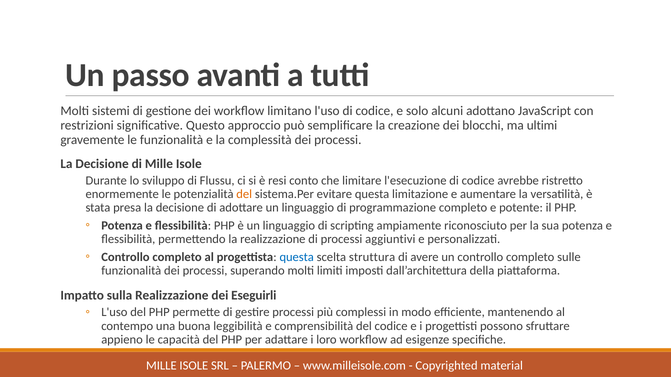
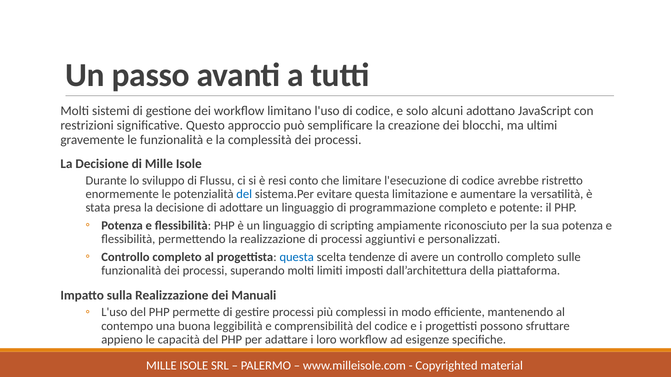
del colour: orange -> blue (244, 194)
struttura: struttura -> tendenze (372, 257)
Eseguirli: Eseguirli -> Manuali (254, 296)
